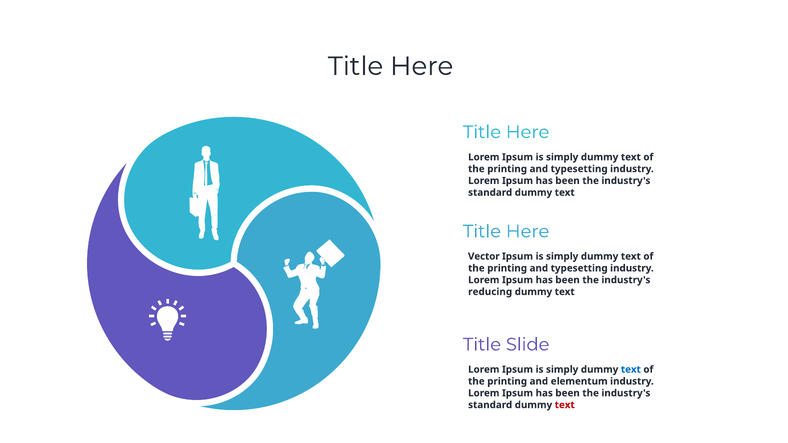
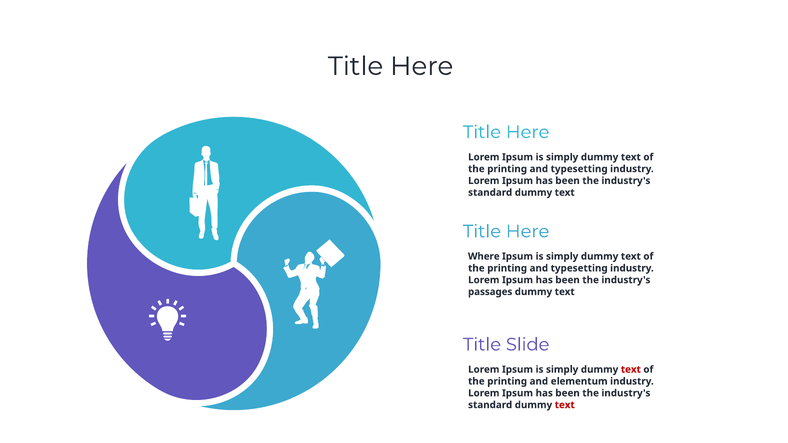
Vector: Vector -> Where (484, 256)
reducing: reducing -> passages (490, 292)
text colour: blue -> red (631, 370)
